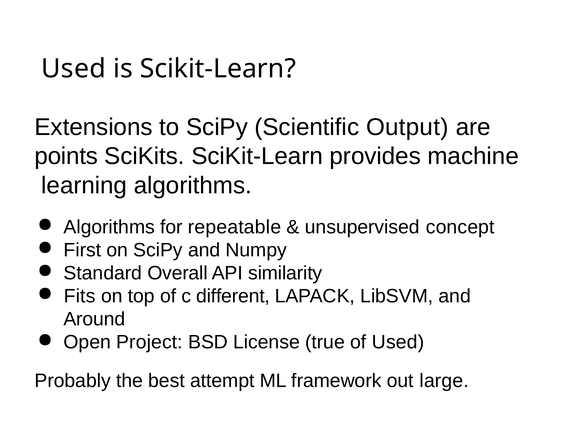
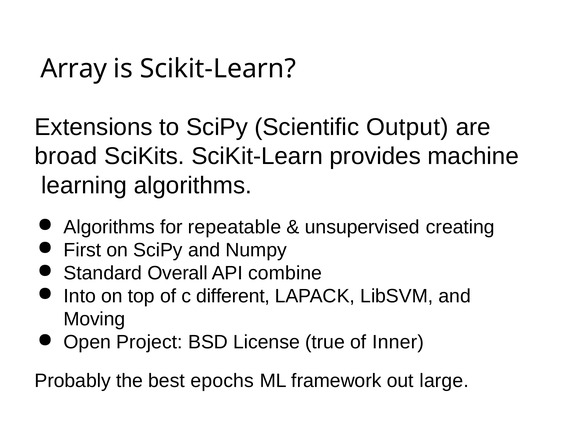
Used: Used -> Array (74, 69)
points: points -> broad (66, 156)
concept: concept -> creating (460, 227)
similarity: similarity -> combine (285, 273)
Fits: Fits -> Into (80, 296)
Around: Around -> Moving (94, 319)
of Used: Used -> Inner (398, 343)
attempt: attempt -> epochs (222, 381)
